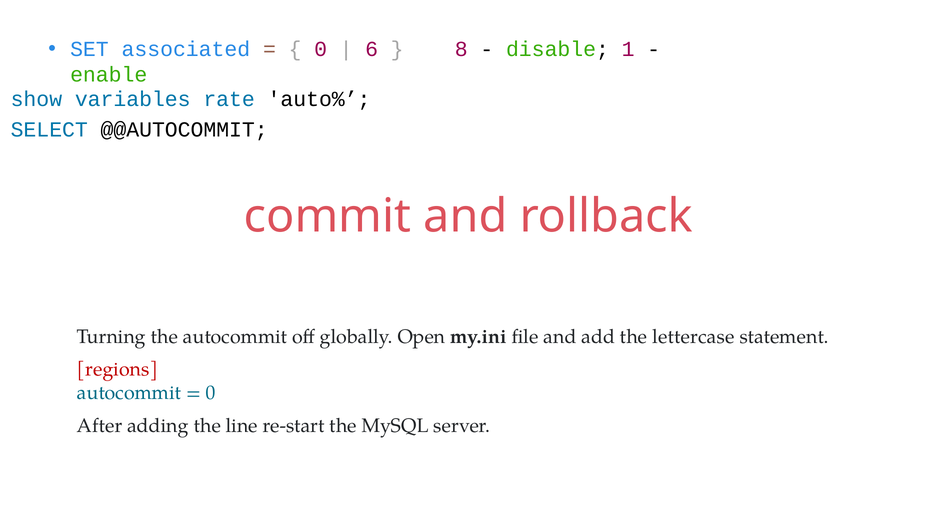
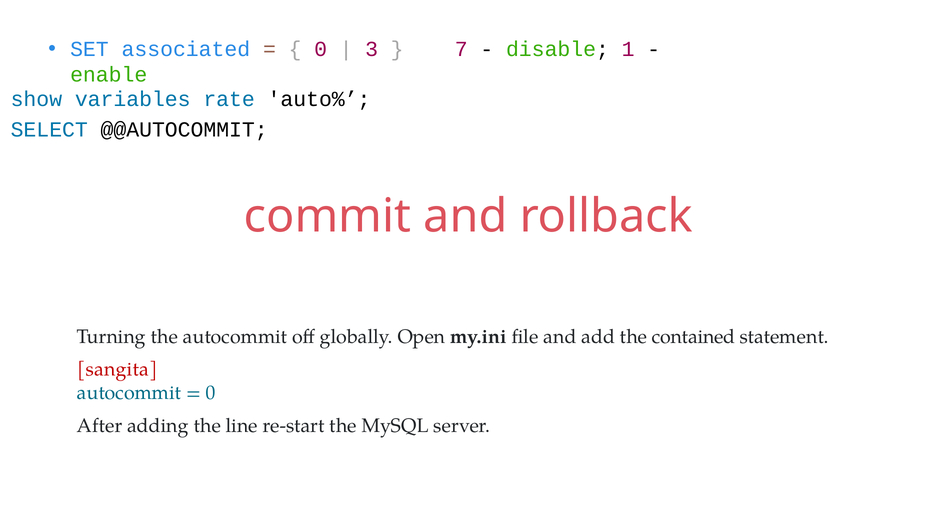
6: 6 -> 3 (372, 49)
8: 8 -> 7 (461, 49)
lettercase: lettercase -> contained (694, 337)
regions: regions -> sangita (117, 369)
